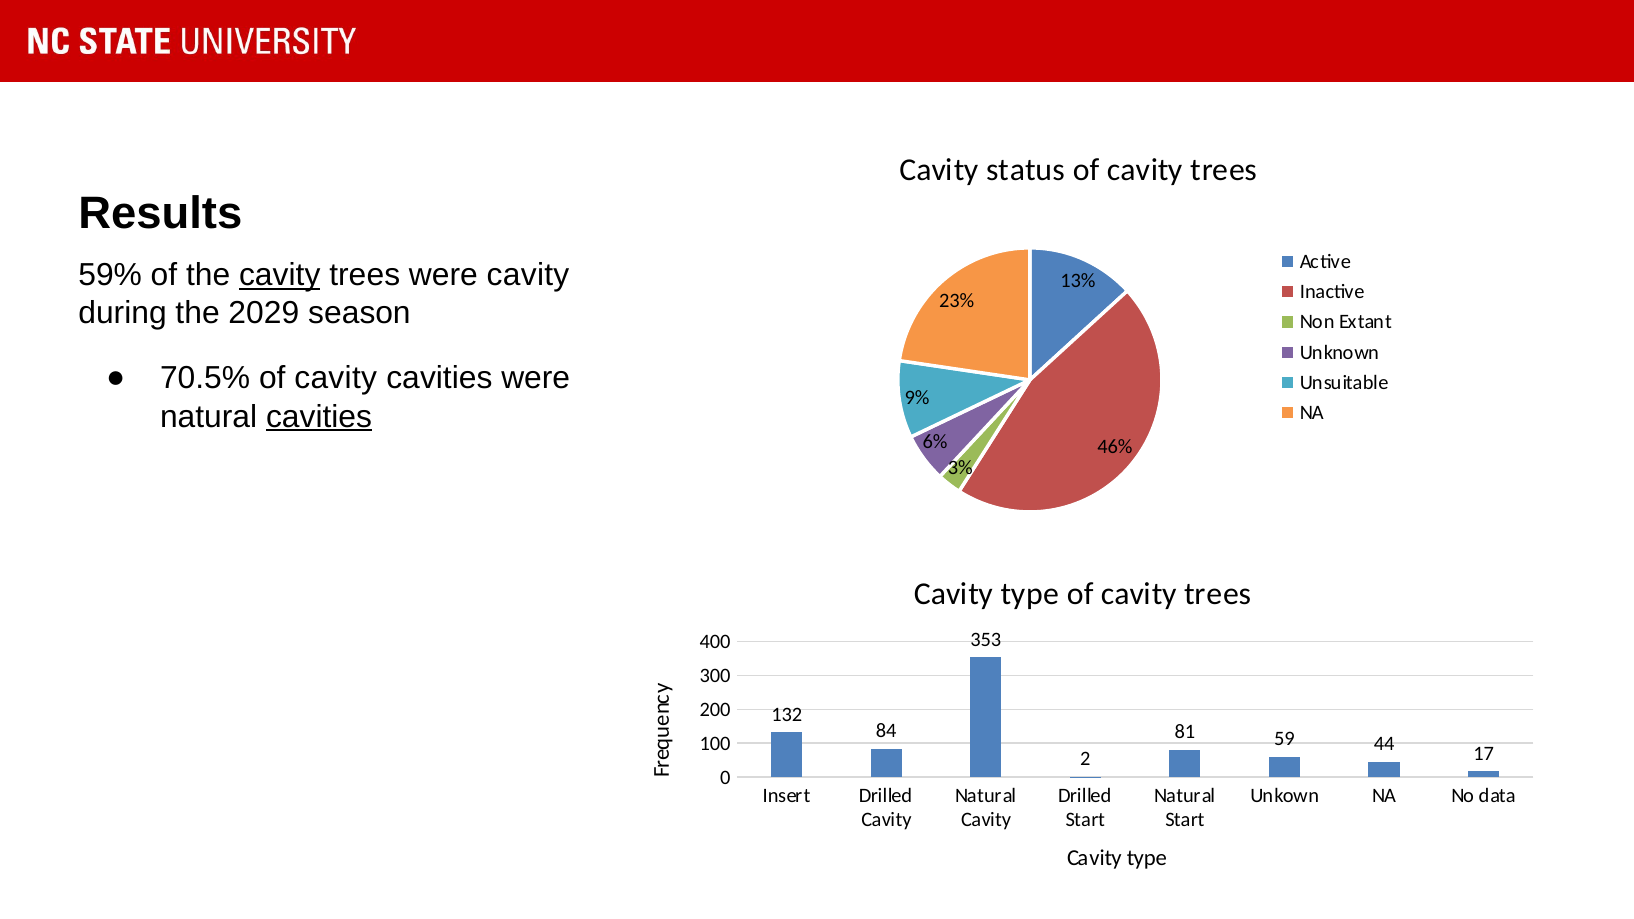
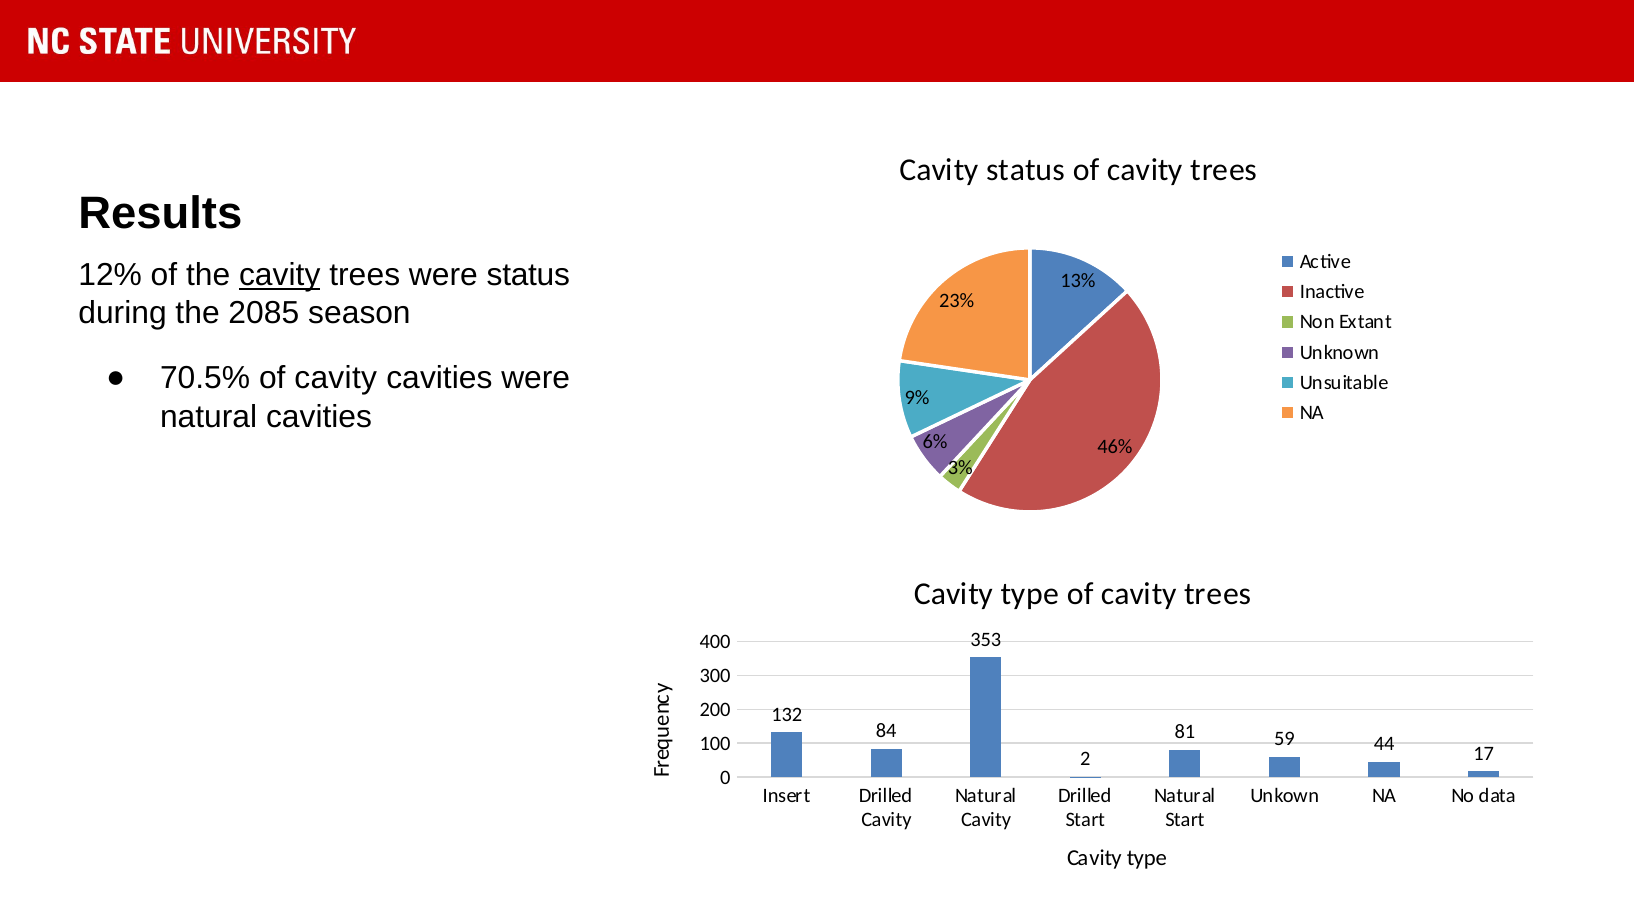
59%: 59% -> 12% (110, 275)
were cavity: cavity -> status (528, 275)
2029: 2029 -> 2085 (264, 313)
cavities underline: present -> none (319, 417)
